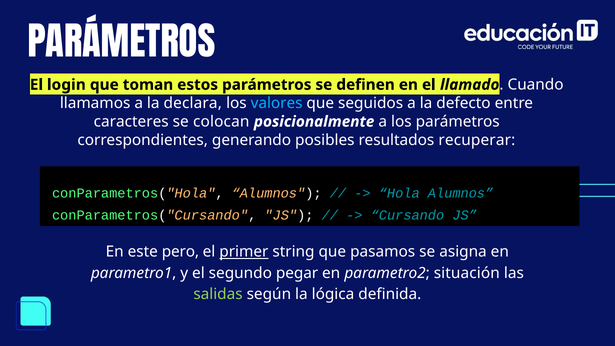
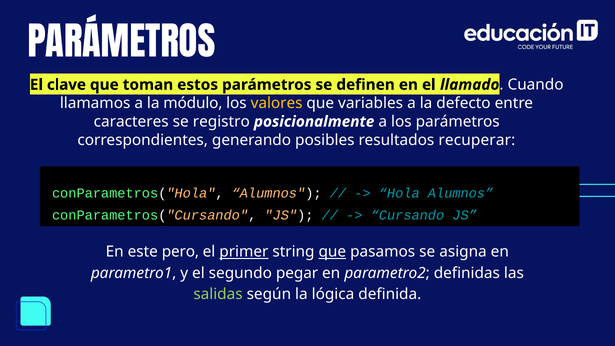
login: login -> clave (66, 85)
declara: declara -> módulo (193, 103)
valores colour: light blue -> yellow (277, 103)
seguidos: seguidos -> variables (371, 103)
colocan: colocan -> registro (221, 122)
que underline: none -> present (332, 252)
situación: situación -> definidas (467, 273)
